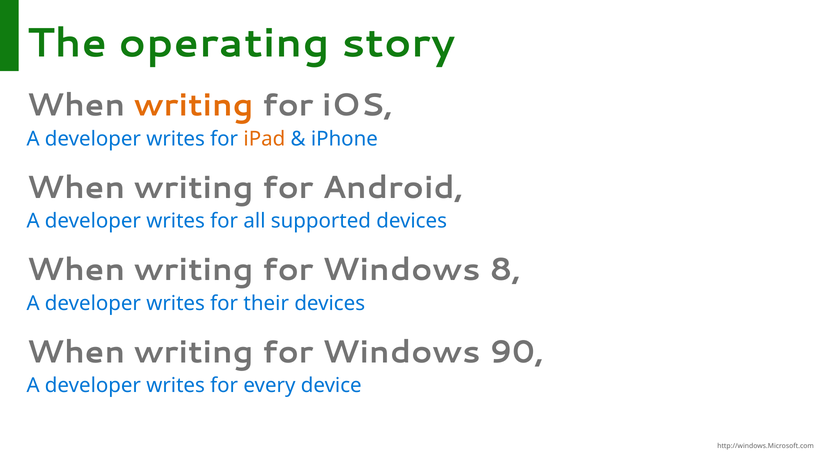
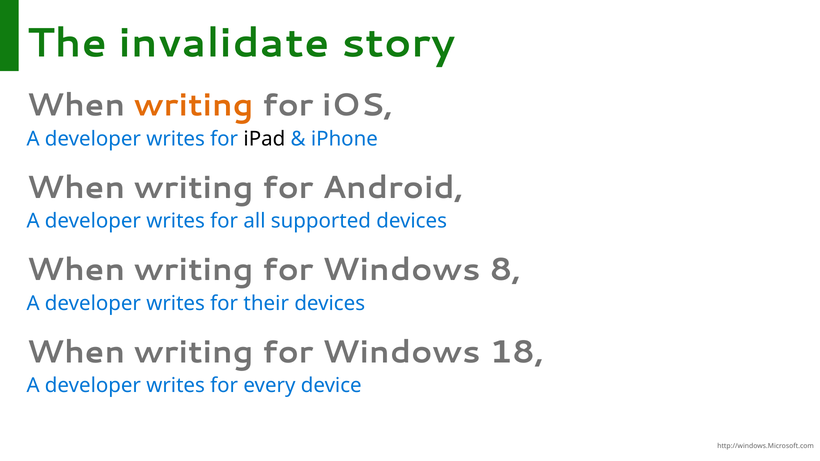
operating: operating -> invalidate (224, 43)
iPad colour: orange -> black (264, 139)
90: 90 -> 18 (517, 352)
